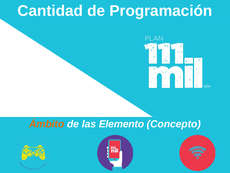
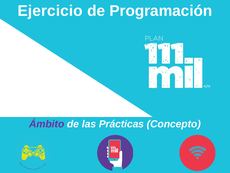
Cantidad: Cantidad -> Ejercicio (50, 11)
Ámbito colour: orange -> purple (47, 124)
Elemento: Elemento -> Prácticas (121, 124)
